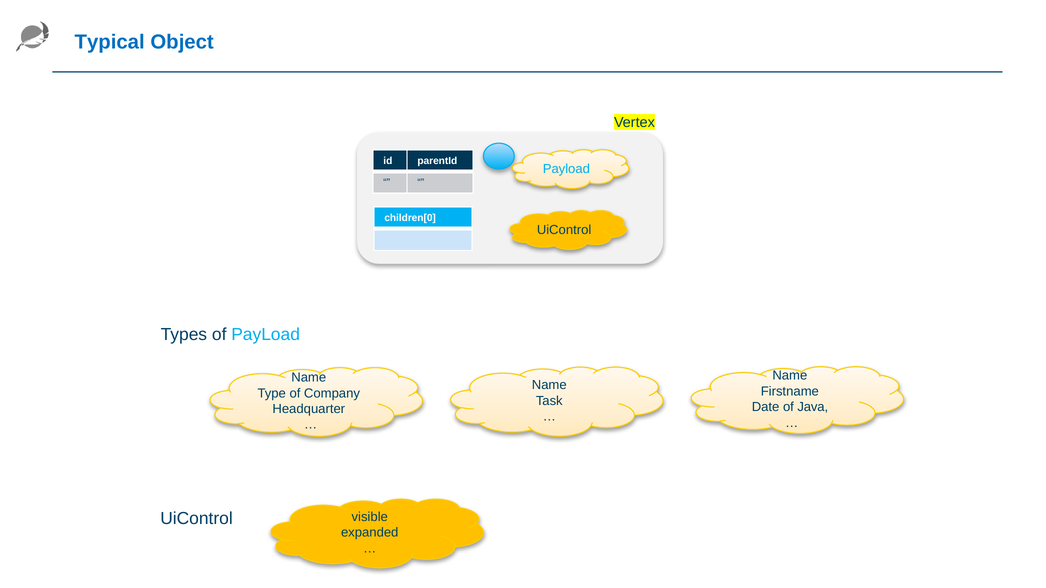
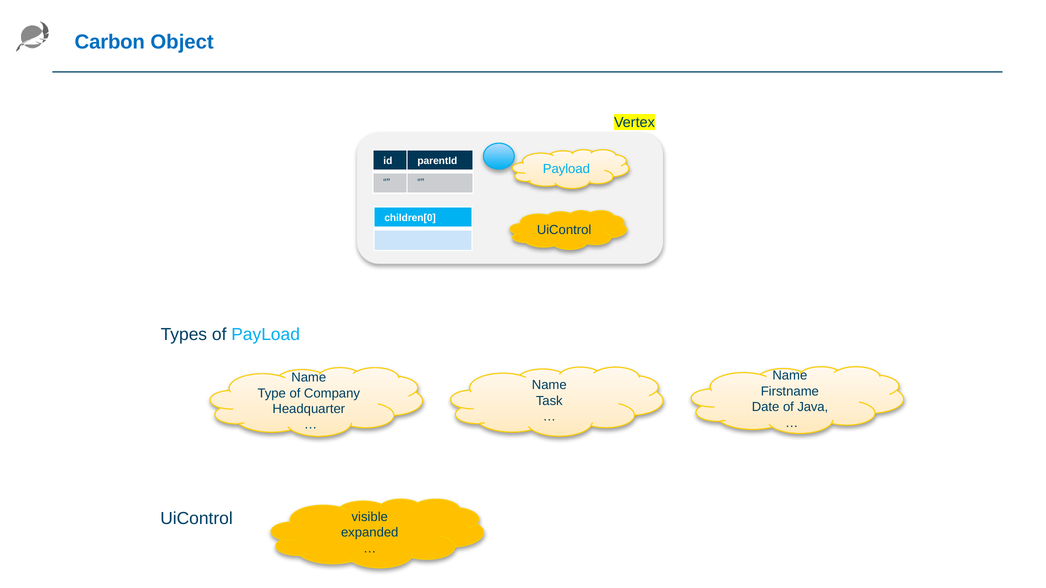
Typical: Typical -> Carbon (110, 42)
